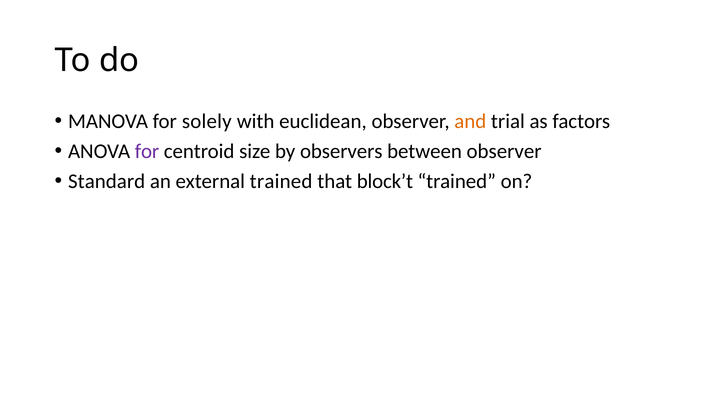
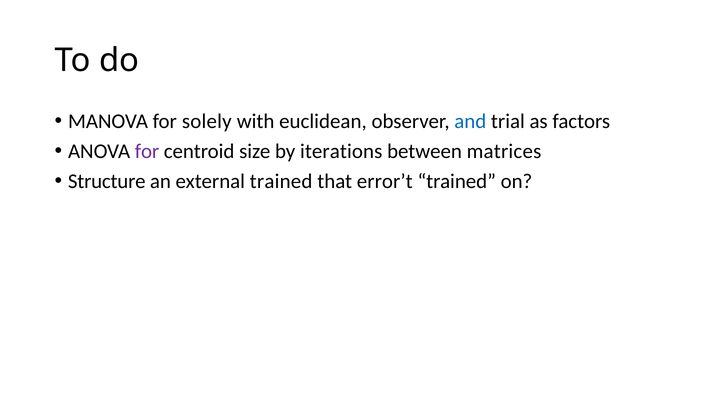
and colour: orange -> blue (470, 121)
observers: observers -> iterations (341, 151)
between observer: observer -> matrices (504, 151)
Standard: Standard -> Structure (107, 181)
block’t: block’t -> error’t (385, 181)
